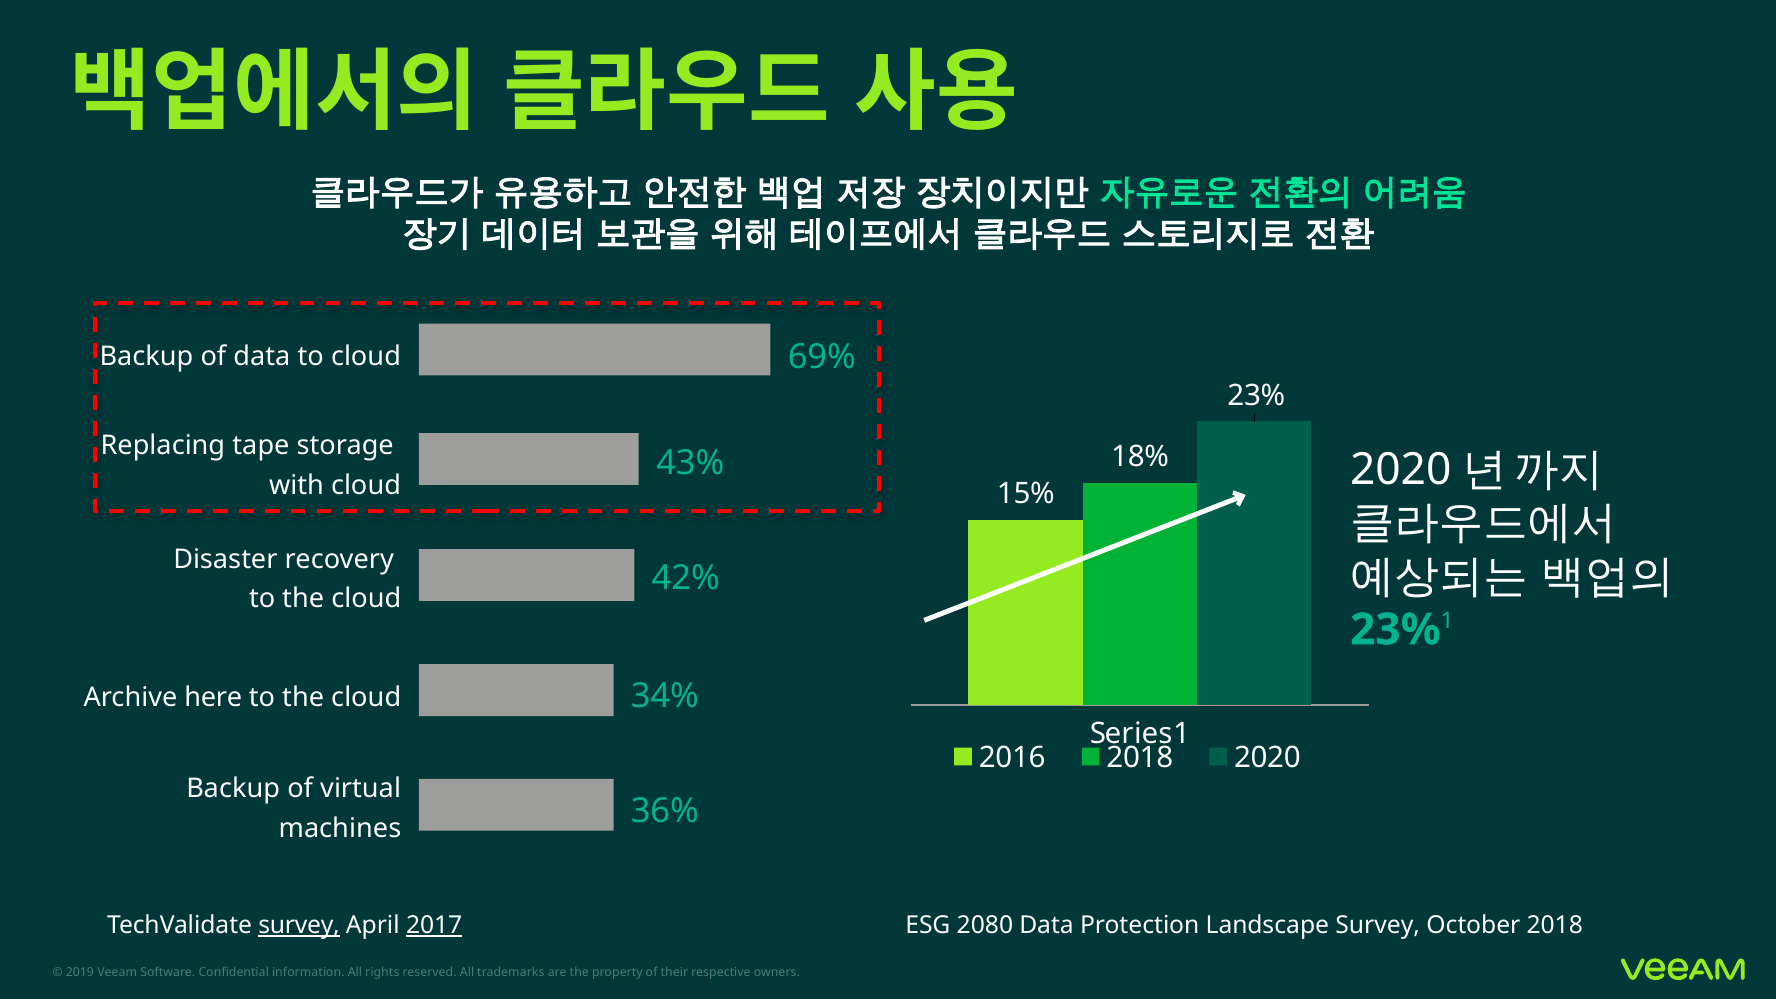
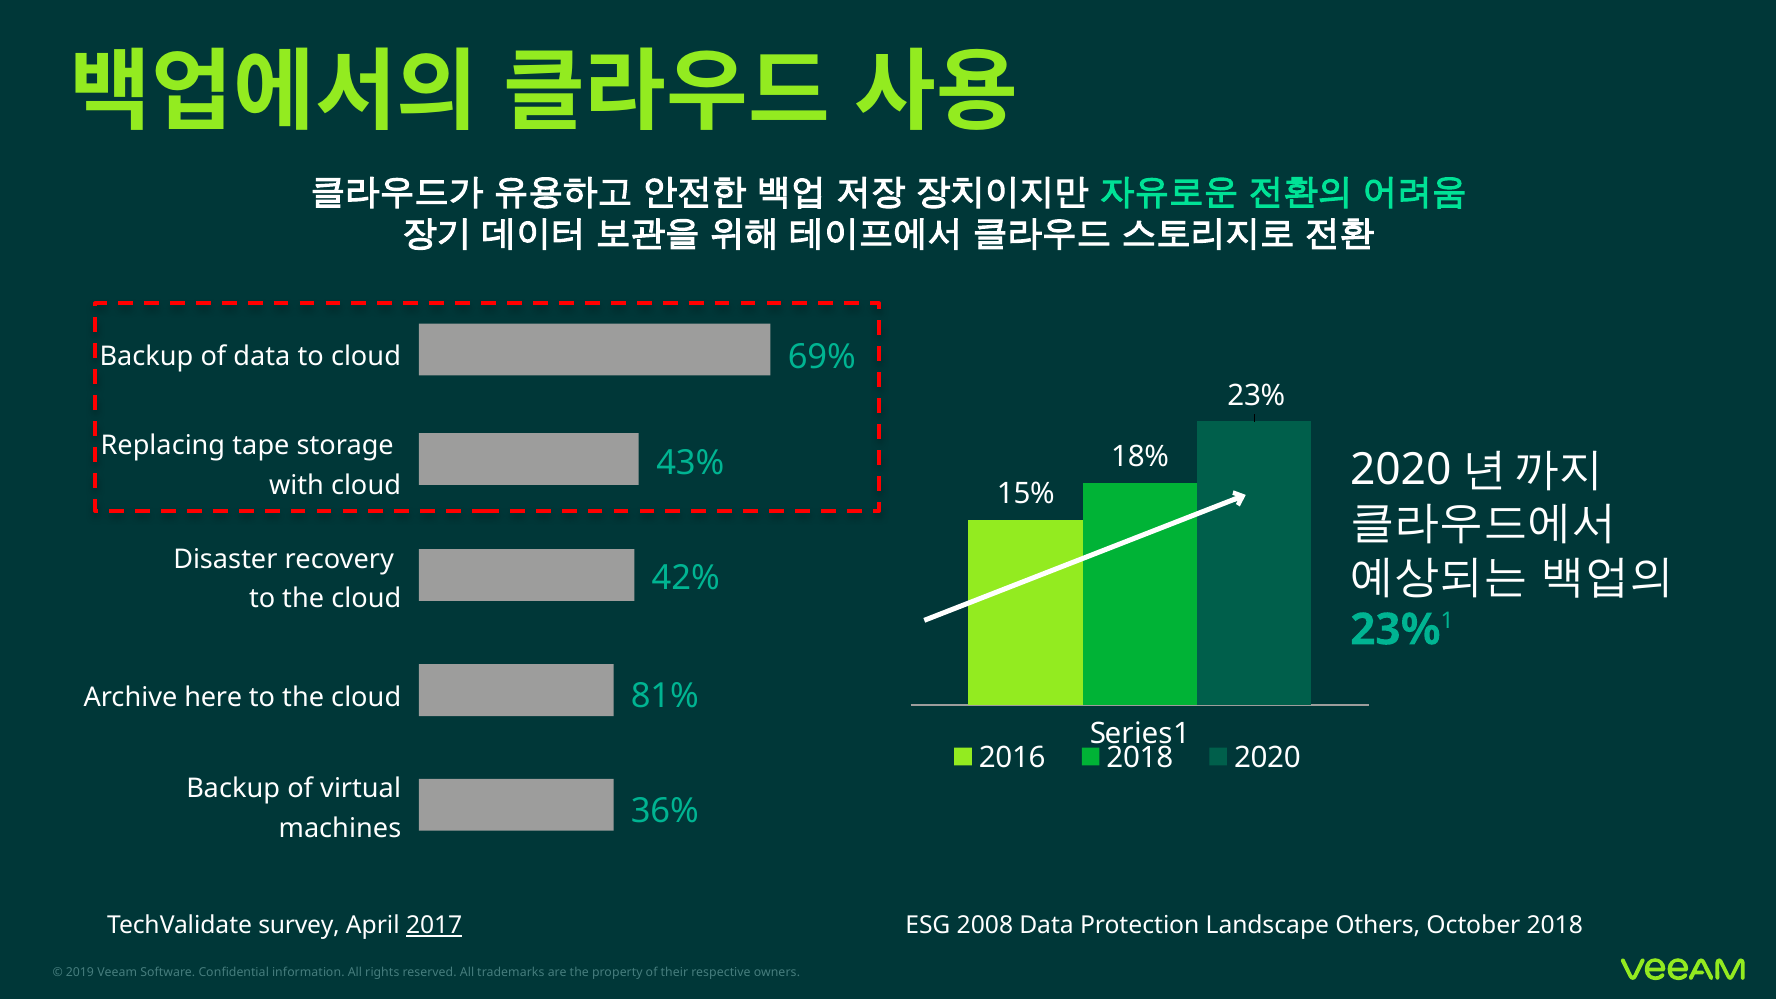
34%: 34% -> 81% (665, 696)
survey underline: present -> none (299, 925)
2080: 2080 -> 2008 (985, 926)
Landscape Survey: Survey -> Others (1378, 926)
